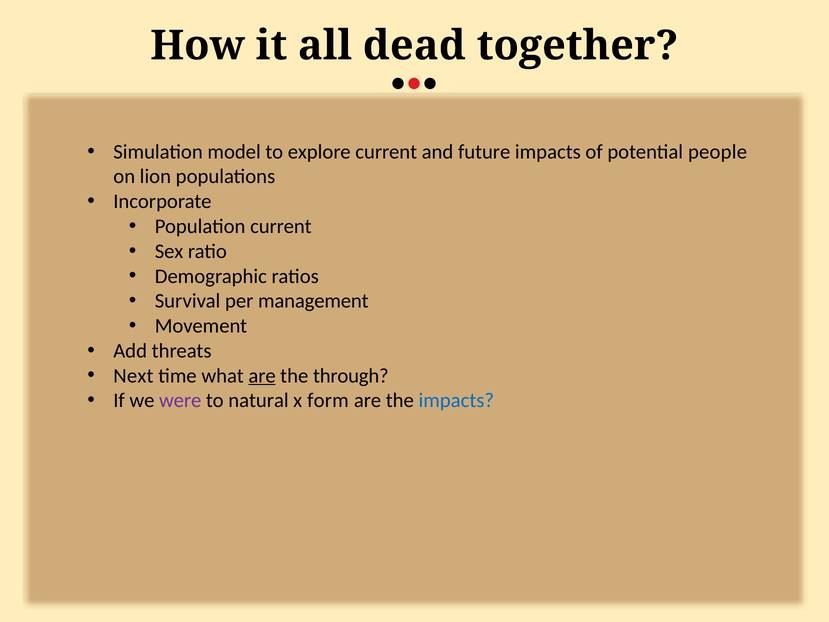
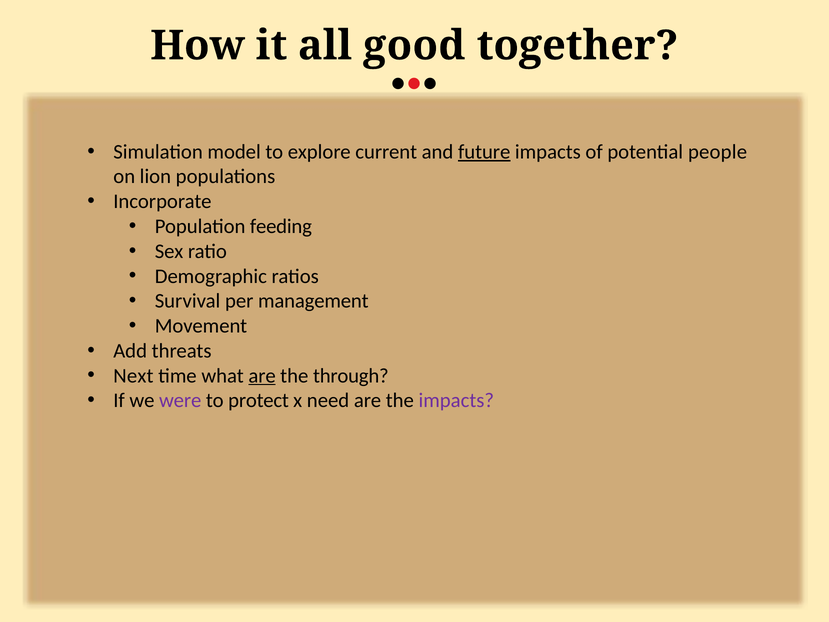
dead: dead -> good (414, 46)
future underline: none -> present (484, 152)
Population current: current -> feeding (281, 226)
natural: natural -> protect (259, 400)
form: form -> need (328, 400)
impacts colour: blue -> purple (456, 400)
